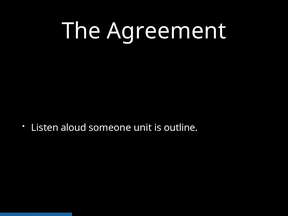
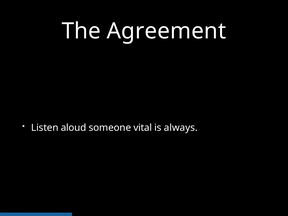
unit: unit -> vital (143, 128)
outline: outline -> always (181, 128)
